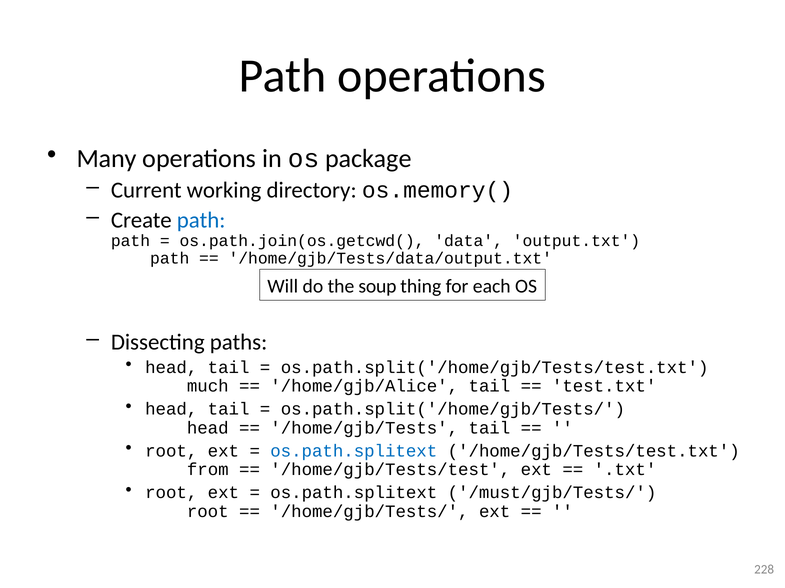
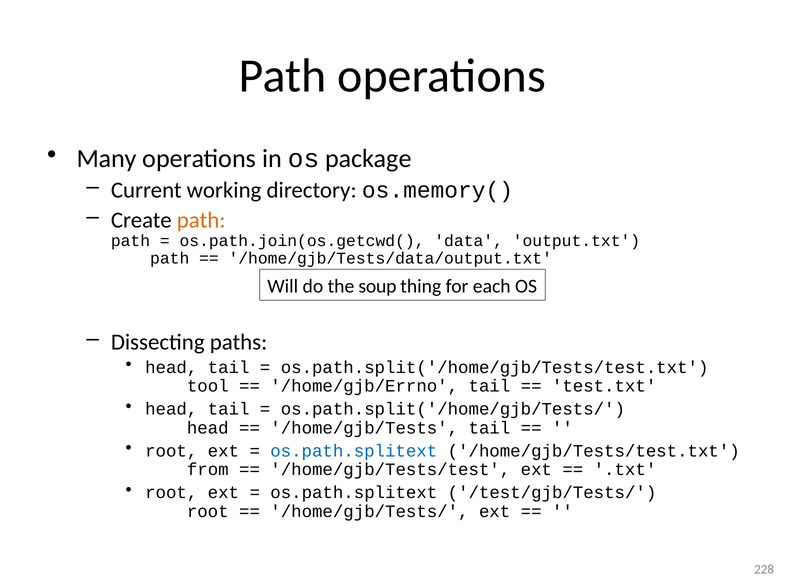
path colour: blue -> orange (201, 221)
much: much -> tool (208, 387)
/home/gjb/Alice: /home/gjb/Alice -> /home/gjb/Errno (364, 387)
/must/gjb/Tests/: /must/gjb/Tests/ -> /test/gjb/Tests/ (552, 493)
